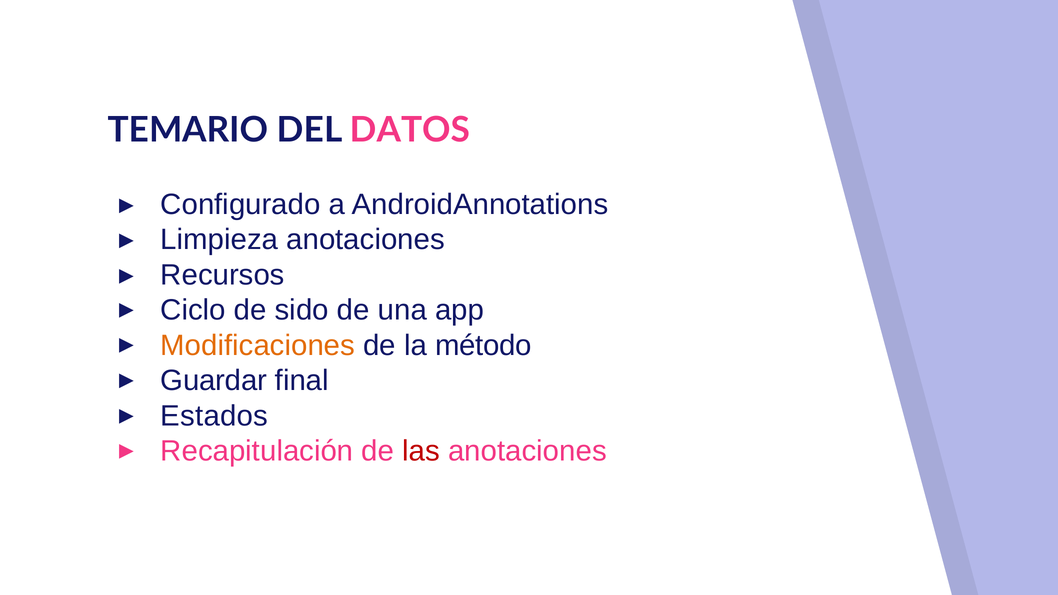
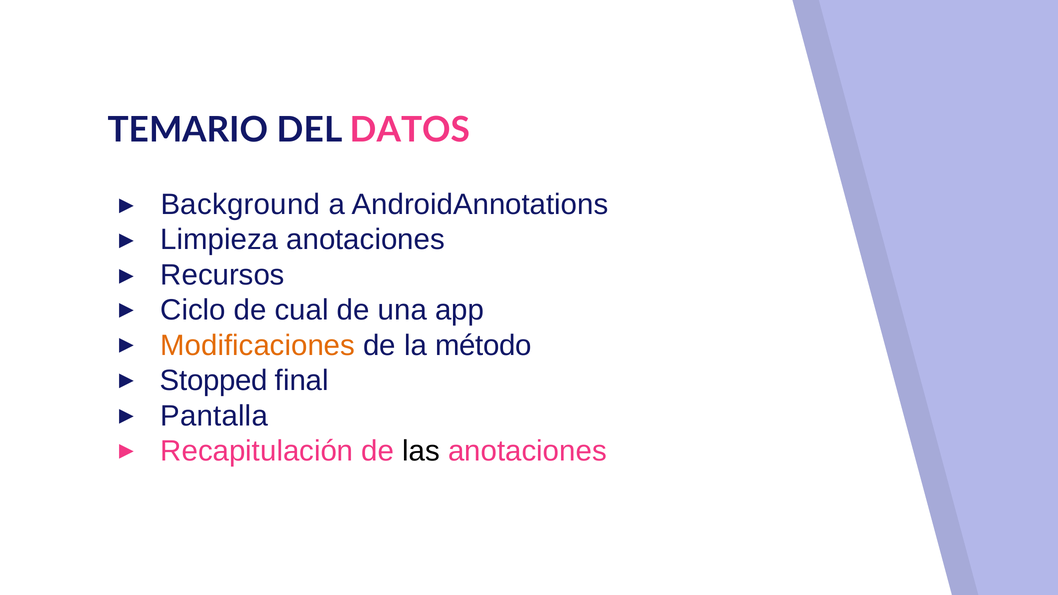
Configurado: Configurado -> Background (240, 204)
sido: sido -> cual (302, 310)
Guardar: Guardar -> Stopped (214, 381)
Estados: Estados -> Pantalla (214, 416)
las colour: red -> black (421, 451)
